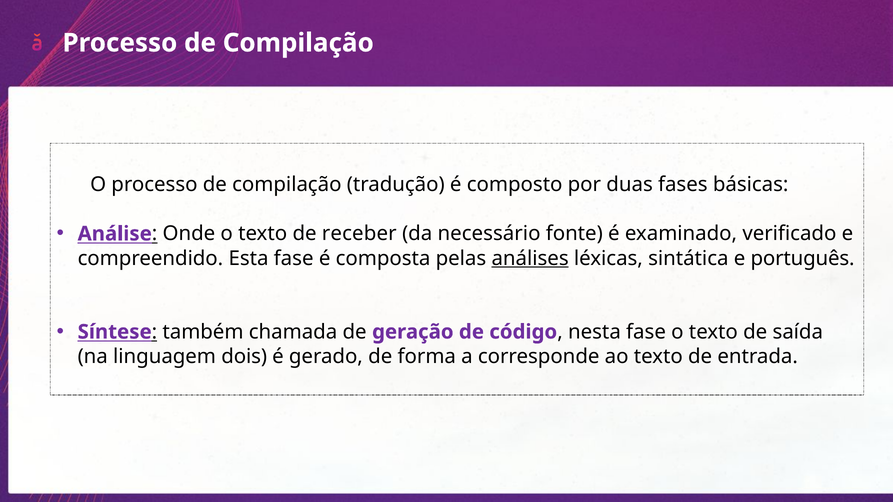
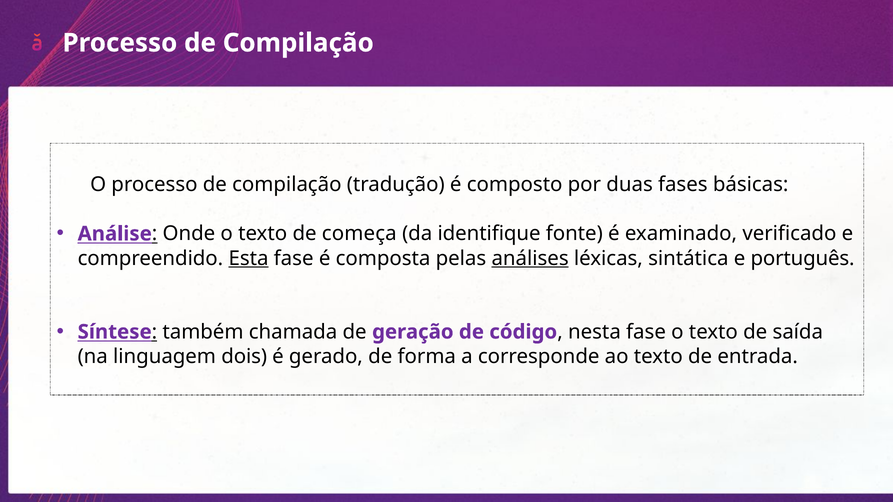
receber: receber -> começa (359, 234)
necessário: necessário -> identifique (489, 234)
Esta underline: none -> present (249, 258)
